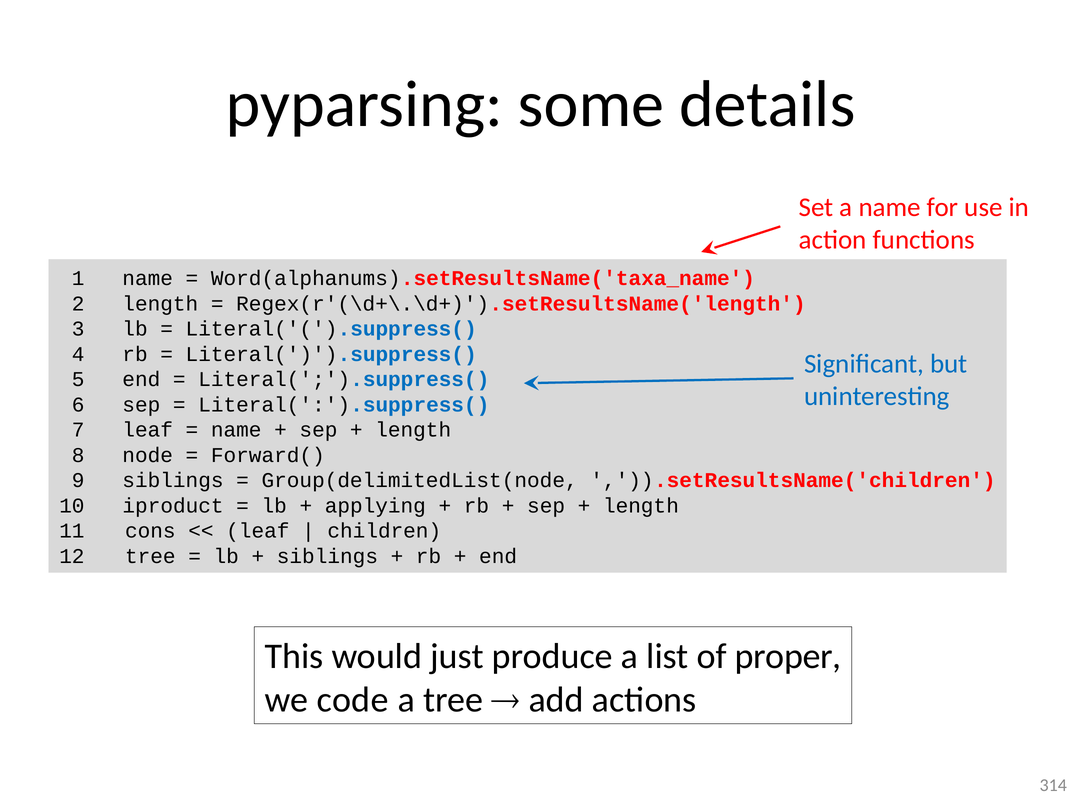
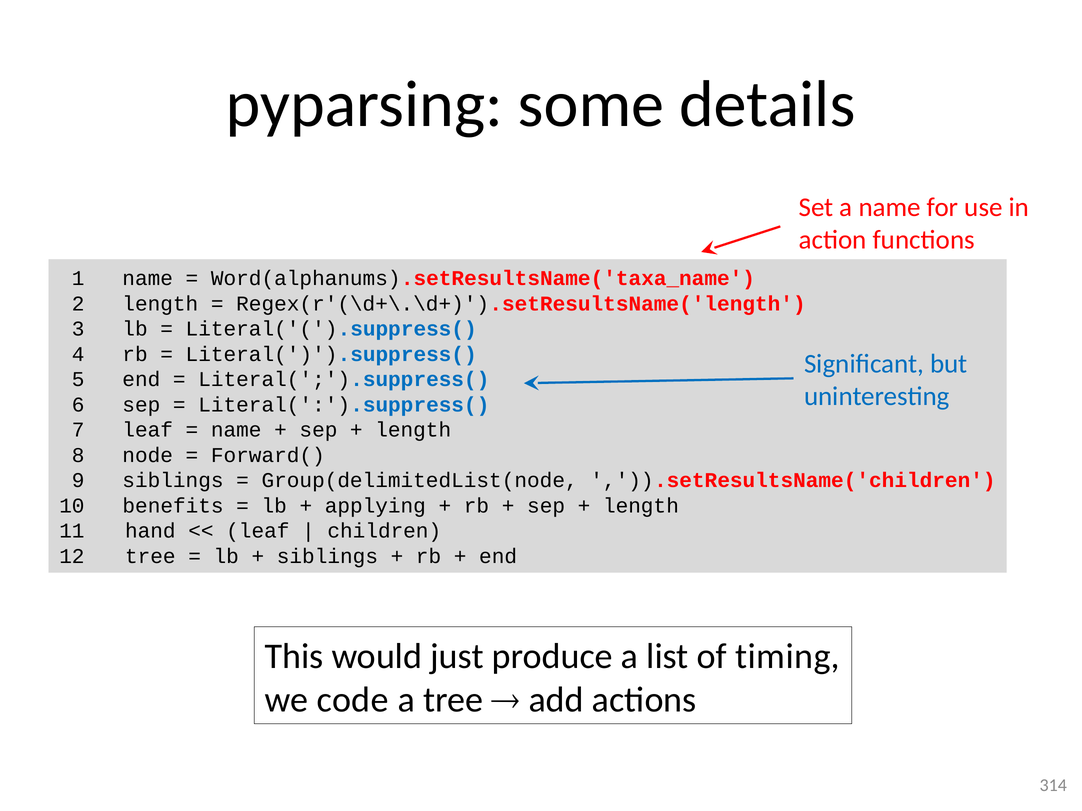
iproduct: iproduct -> benefits (173, 506)
cons: cons -> hand (150, 531)
proper: proper -> timing (788, 657)
